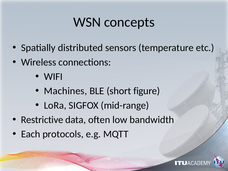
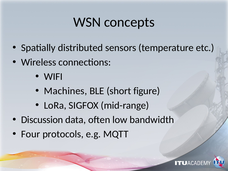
Restrictive: Restrictive -> Discussion (42, 120)
Each: Each -> Four (31, 134)
